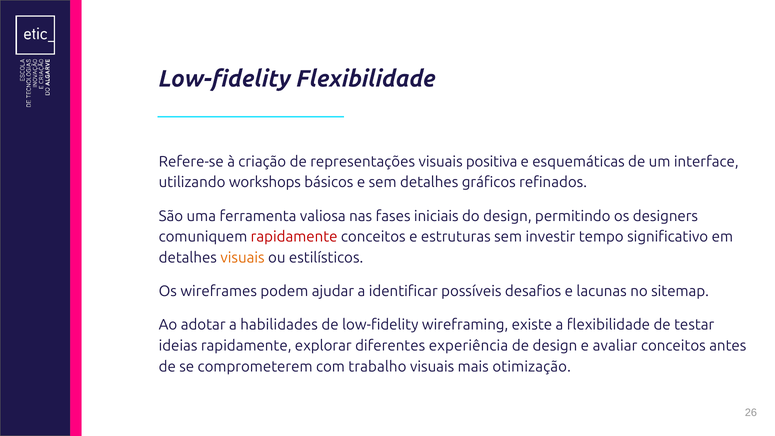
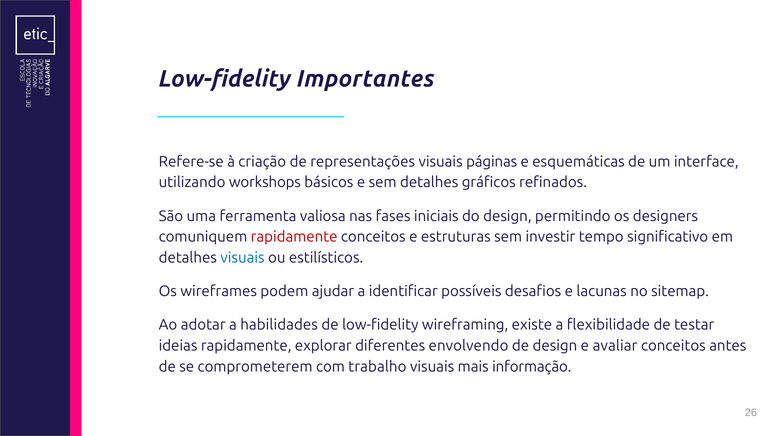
Low-fidelity Flexibilidade: Flexibilidade -> Importantes (366, 79)
positiva: positiva -> páginas (492, 162)
visuais colour: orange -> blue (243, 258)
experiência: experiência -> envolvendo (469, 346)
otimização: otimização -> informação (532, 367)
